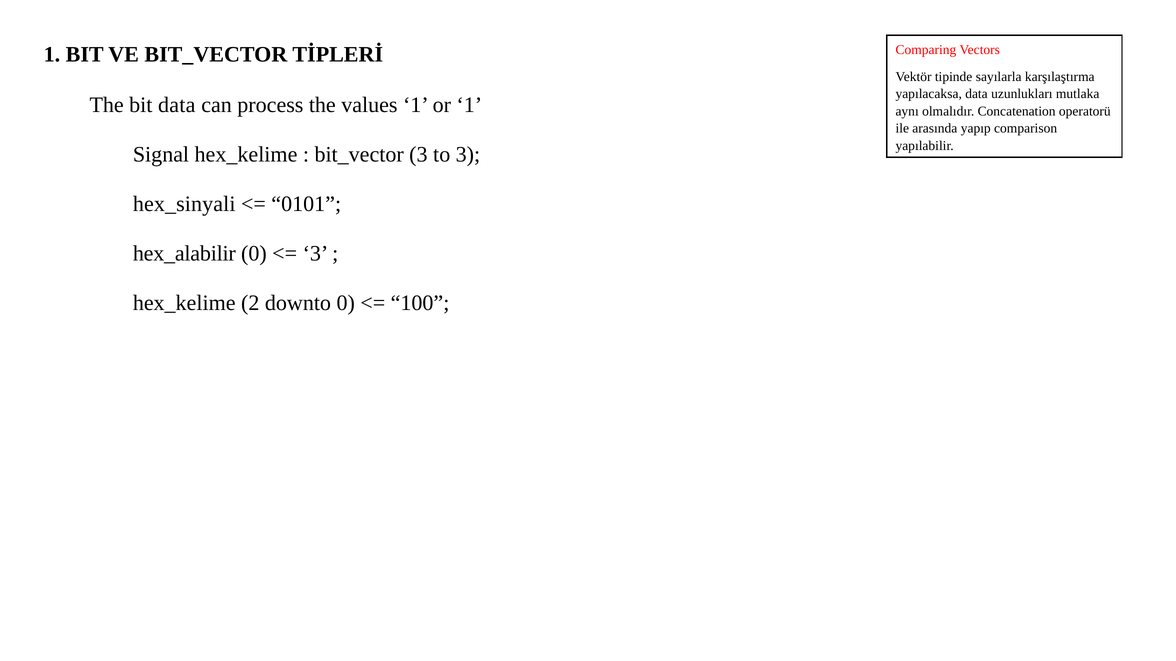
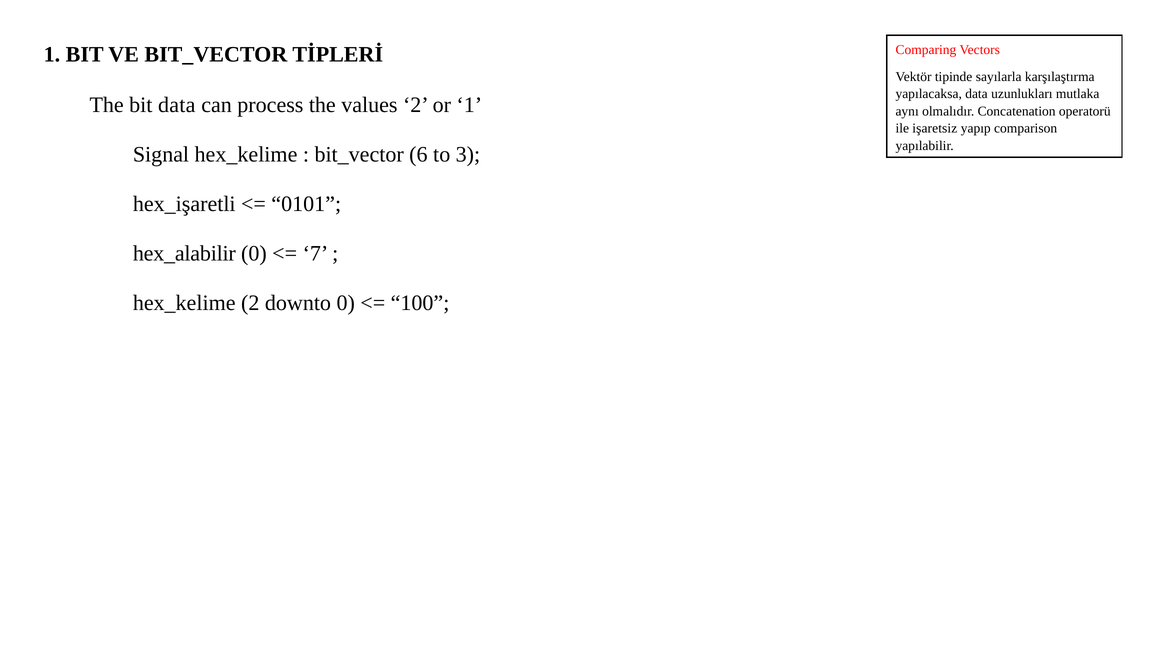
values 1: 1 -> 2 (416, 105)
arasında: arasında -> işaretsiz (935, 129)
bit_vector 3: 3 -> 6 (418, 155)
hex_sinyali: hex_sinyali -> hex_işaretli (184, 204)
3: 3 -> 7 (315, 254)
